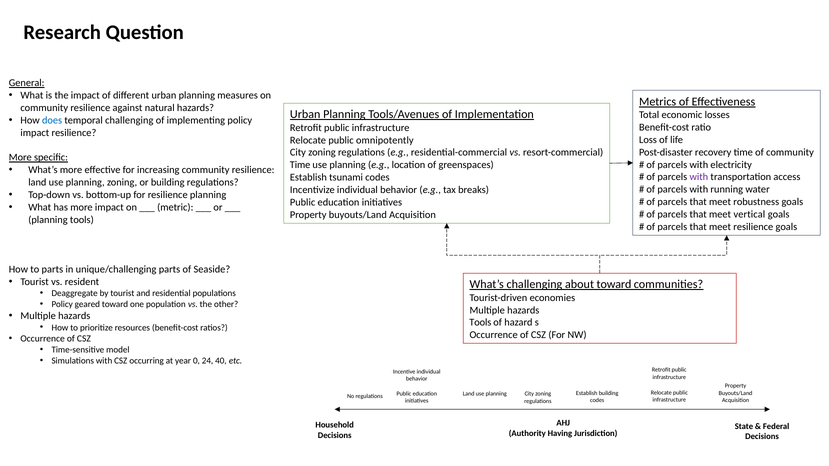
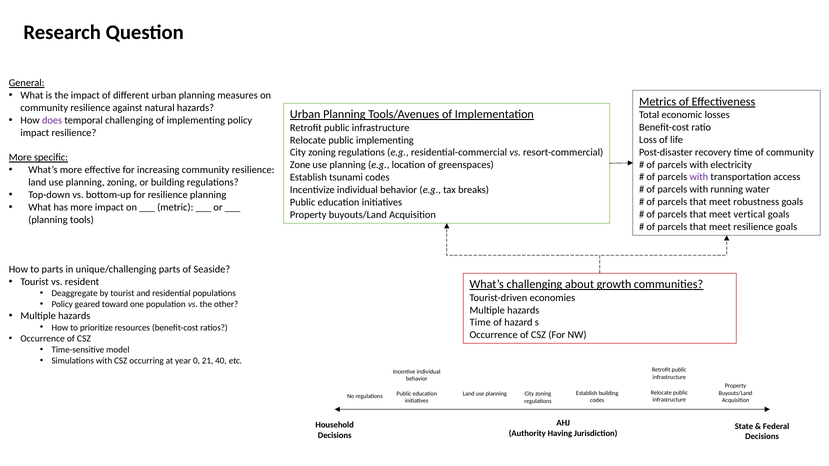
does colour: blue -> purple (52, 120)
public omnipotently: omnipotently -> implementing (385, 140)
Time: Time -> Zone (300, 165)
about toward: toward -> growth (614, 285)
Tools: Tools -> Time (480, 323)
24: 24 -> 21 (208, 361)
